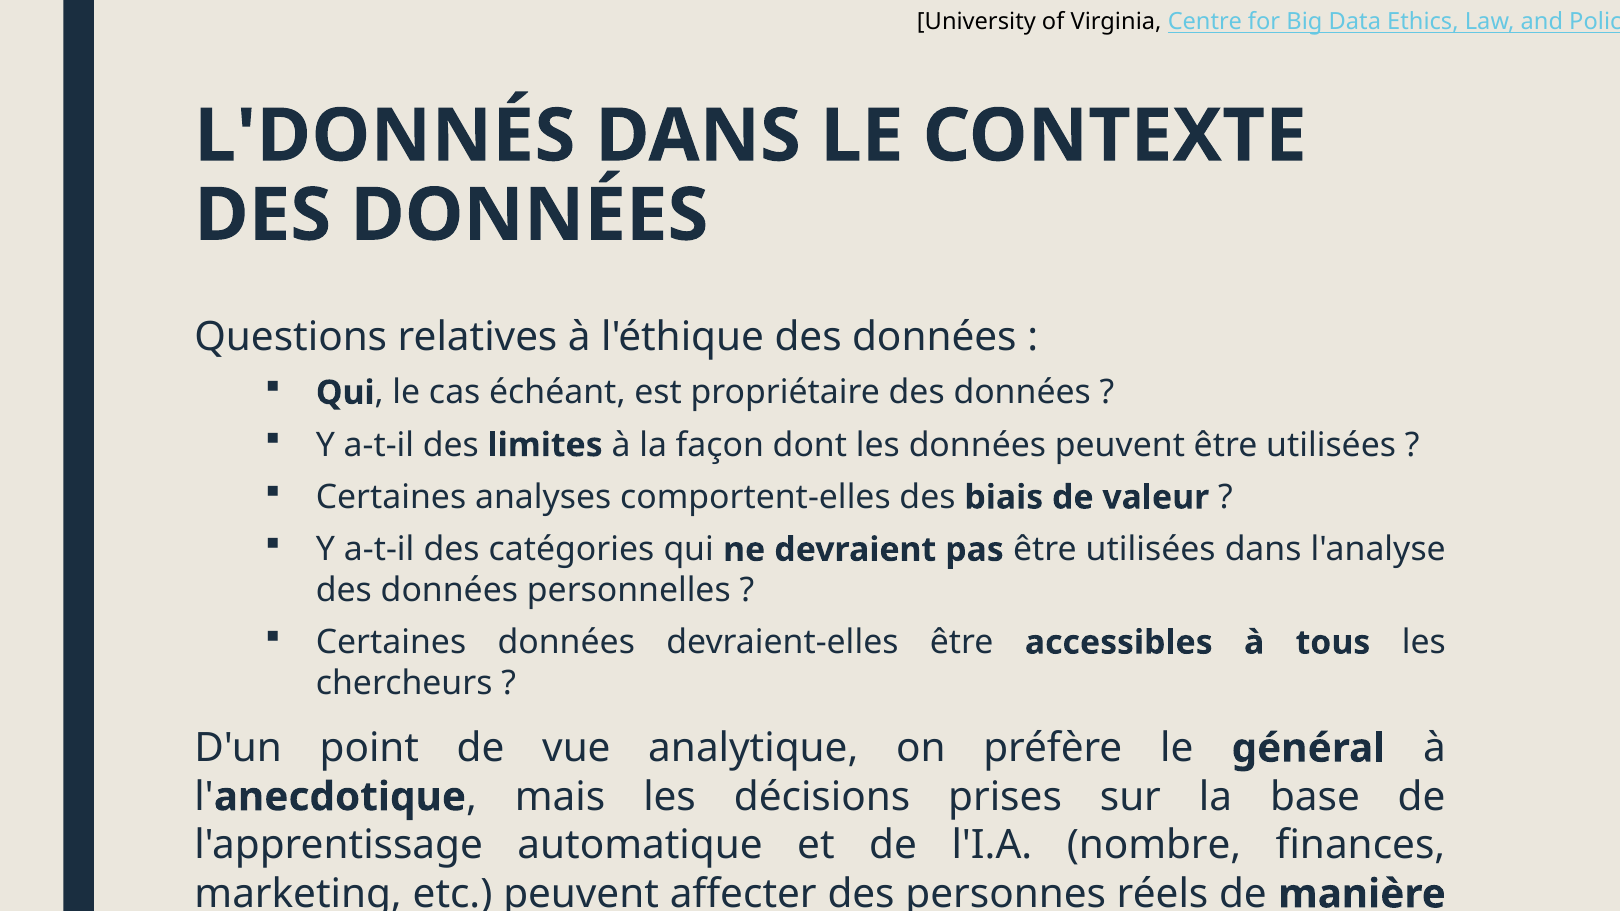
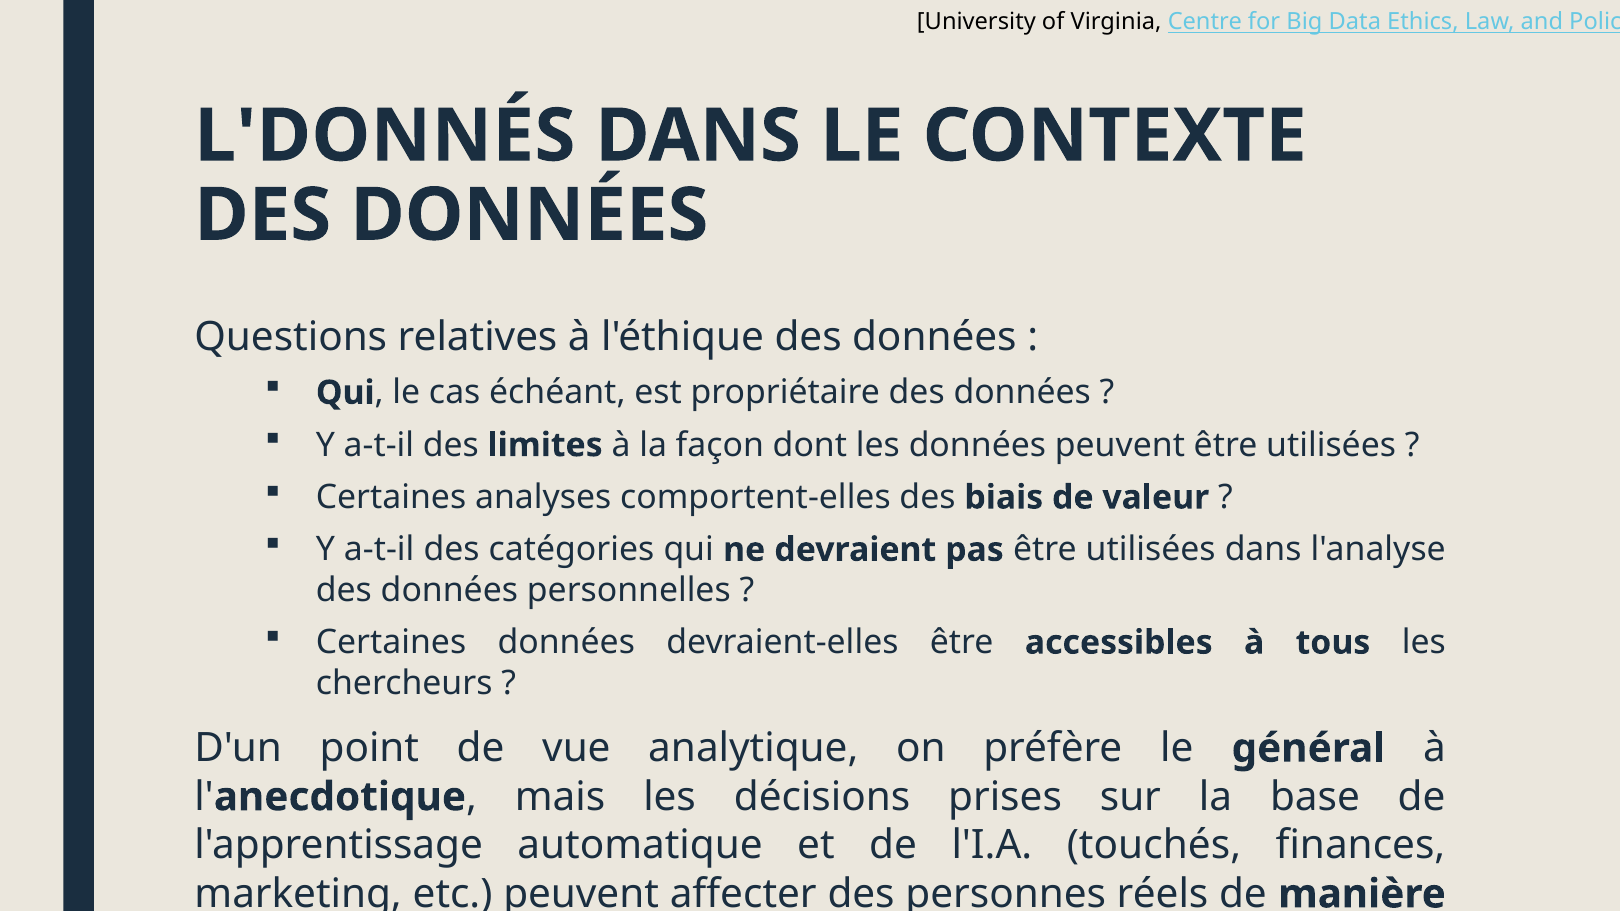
nombre: nombre -> touchés (1154, 846)
